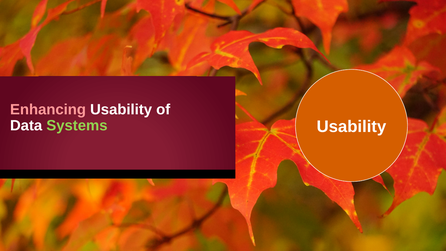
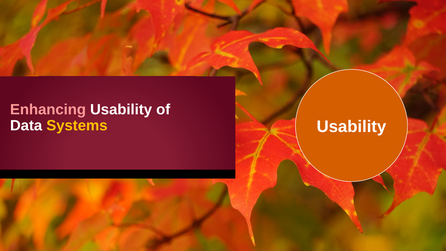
Systems colour: light green -> yellow (77, 126)
